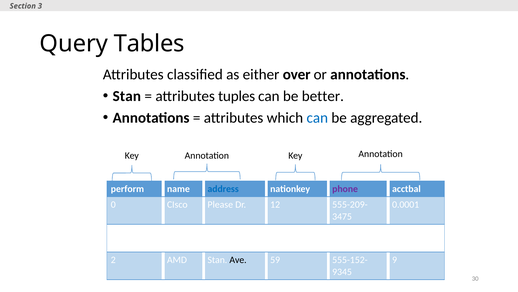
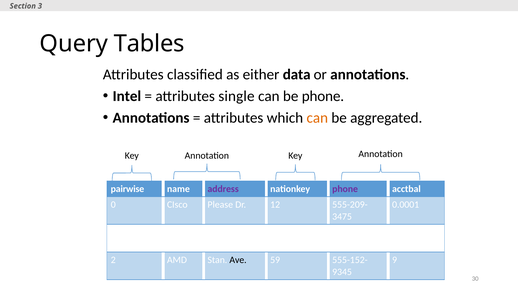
over: over -> data (297, 74)
Stan: Stan -> Intel (127, 96)
tuples: tuples -> single (236, 96)
be better: better -> phone (323, 96)
can colour: blue -> orange (317, 118)
perform: perform -> pairwise (127, 188)
address colour: blue -> purple (223, 188)
